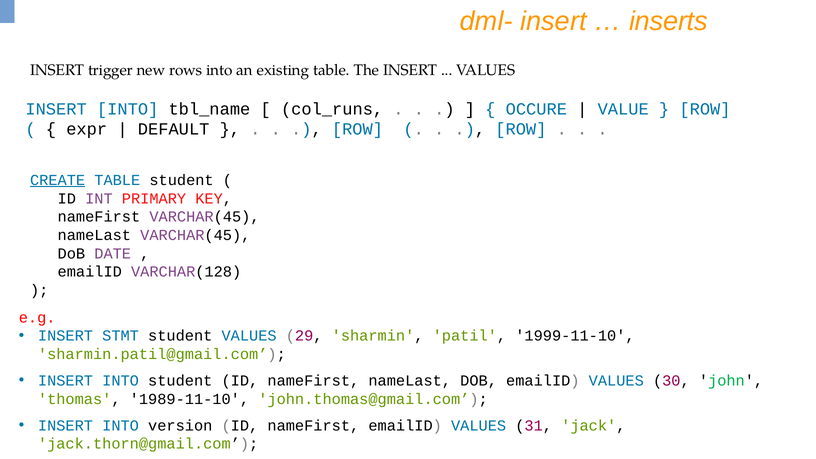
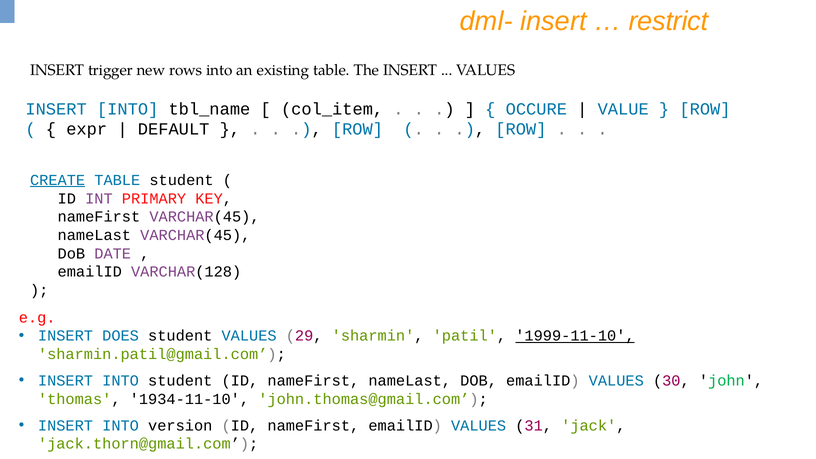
inserts: inserts -> restrict (668, 21)
col_runs: col_runs -> col_item (332, 109)
STMT: STMT -> DOES (121, 336)
1999-11-10 underline: none -> present (575, 336)
1989-11-10: 1989-11-10 -> 1934-11-10 (189, 399)
